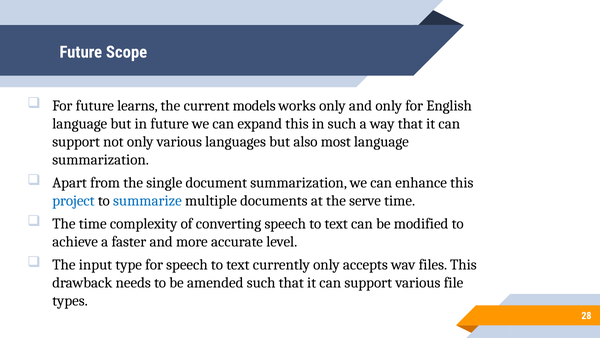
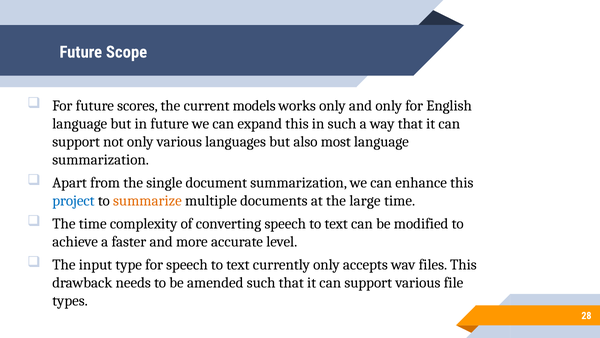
learns: learns -> scores (137, 105)
summarize colour: blue -> orange (147, 200)
serve: serve -> large (365, 200)
